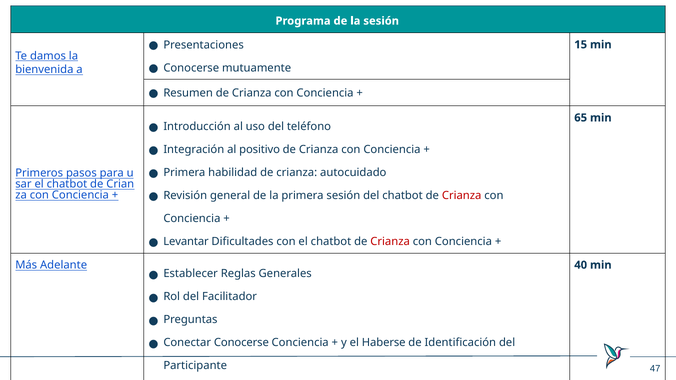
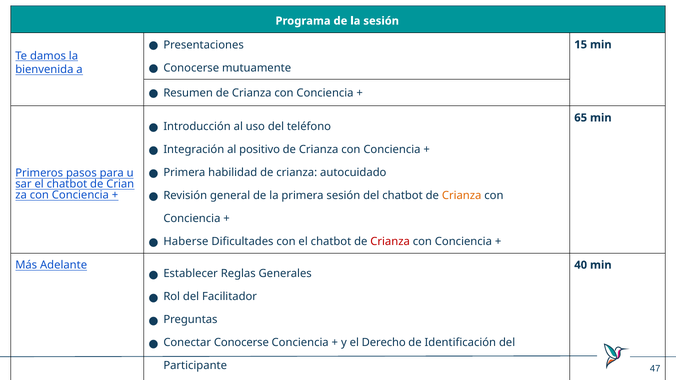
Crianza colour: red -> orange (462, 195)
Levantar: Levantar -> Haberse (186, 241)
Haberse: Haberse -> Derecho (384, 343)
